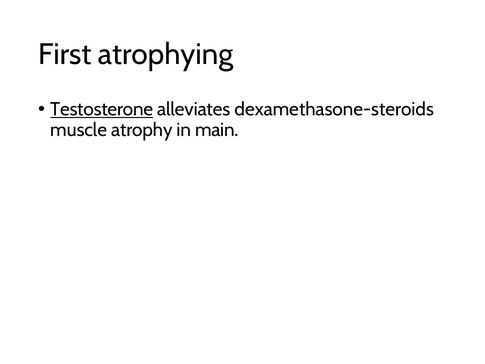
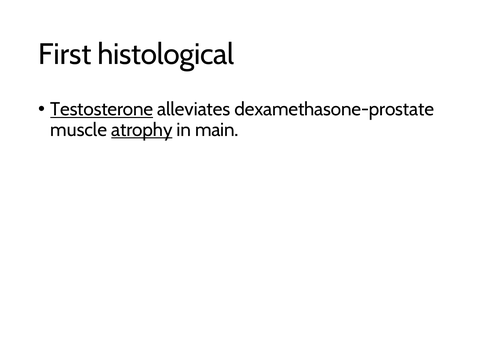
atrophying: atrophying -> histological (166, 54)
dexamethasone-steroids: dexamethasone-steroids -> dexamethasone-prostate (334, 109)
atrophy underline: none -> present (142, 130)
